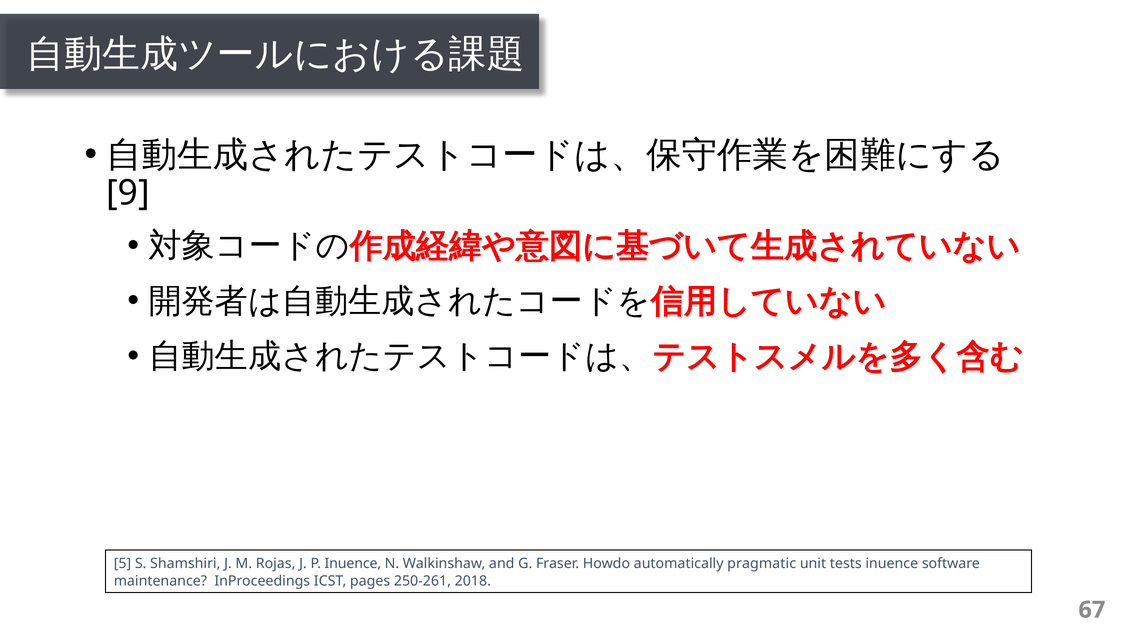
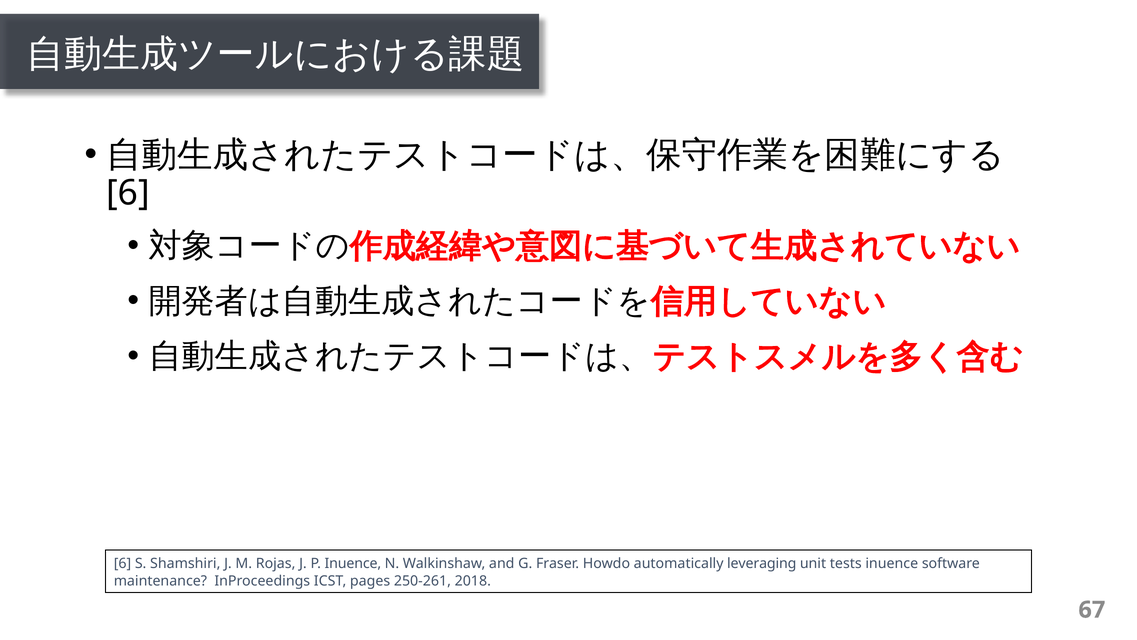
9: 9 -> 6 (128, 193)
5: 5 -> 6 (123, 563)
pragmatic: pragmatic -> leveraging (762, 563)
